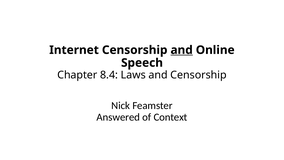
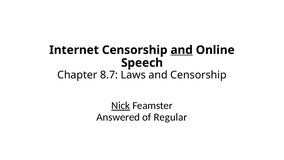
8.4: 8.4 -> 8.7 (109, 75)
Nick underline: none -> present (121, 105)
Context: Context -> Regular (170, 117)
